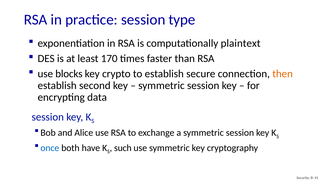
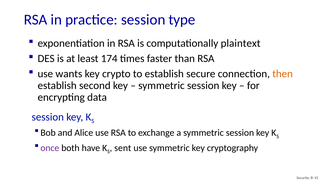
170: 170 -> 174 (109, 59)
blocks: blocks -> wants (69, 74)
once colour: blue -> purple (50, 148)
such: such -> sent (123, 148)
